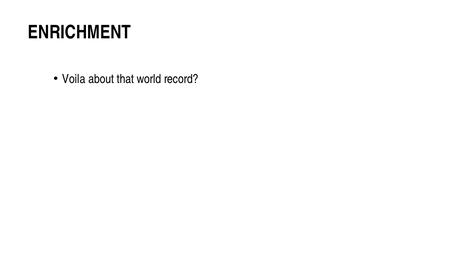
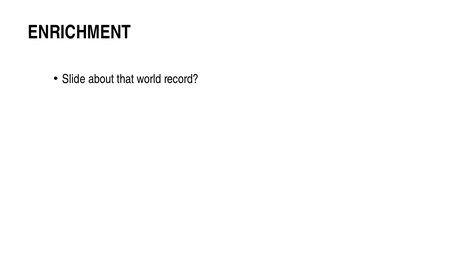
Voila: Voila -> Slide (74, 79)
